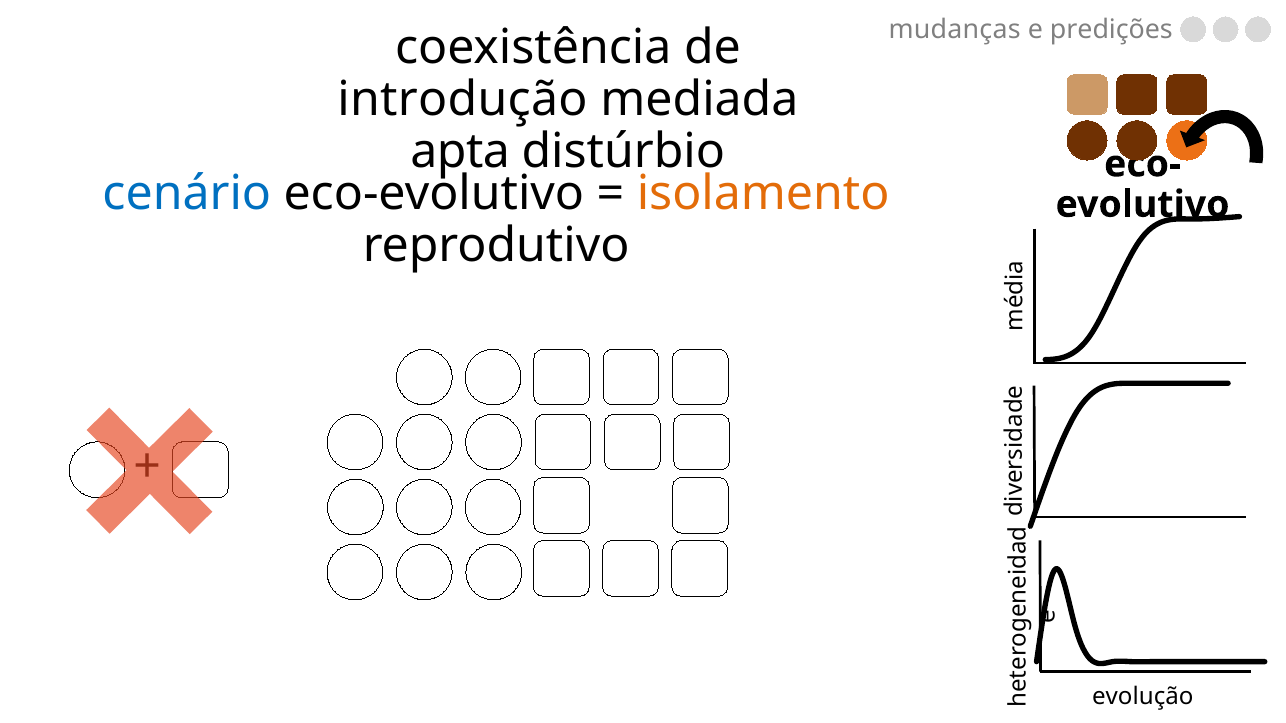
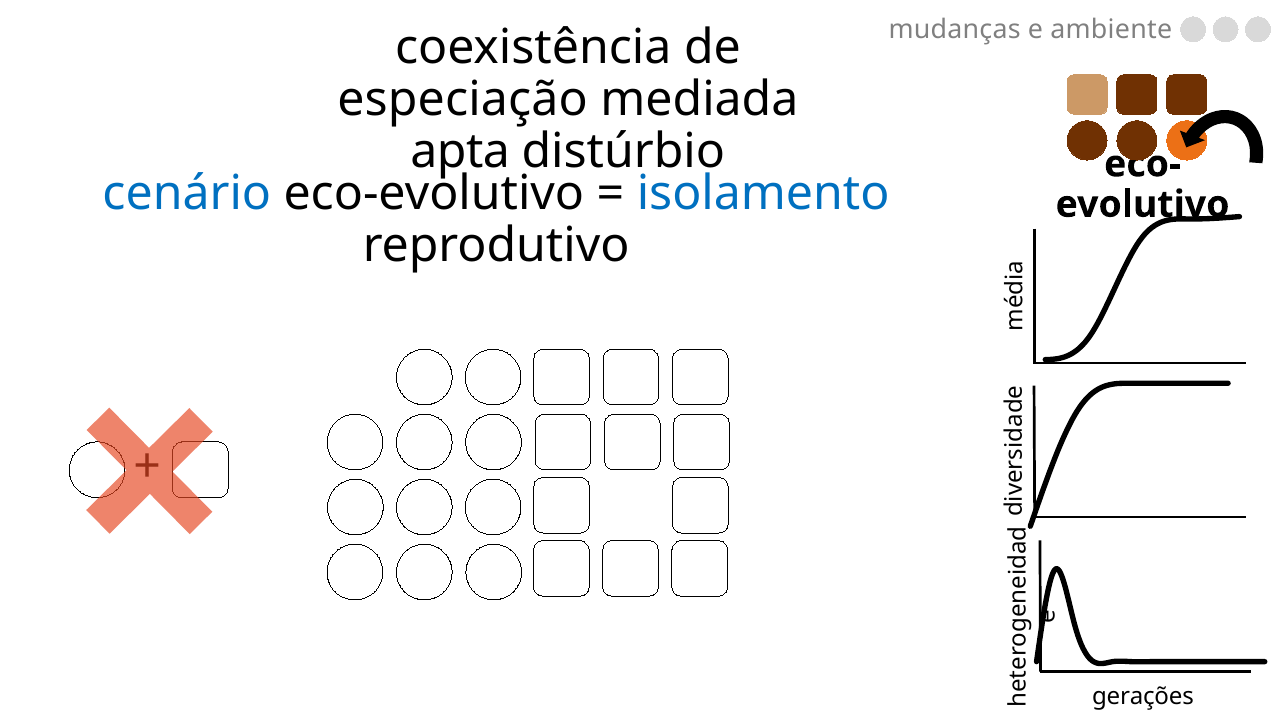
predições: predições -> ambiente (1111, 30)
introdução: introdução -> especiação (463, 100)
isolamento colour: orange -> blue (763, 194)
evolução: evolução -> gerações (1143, 696)
